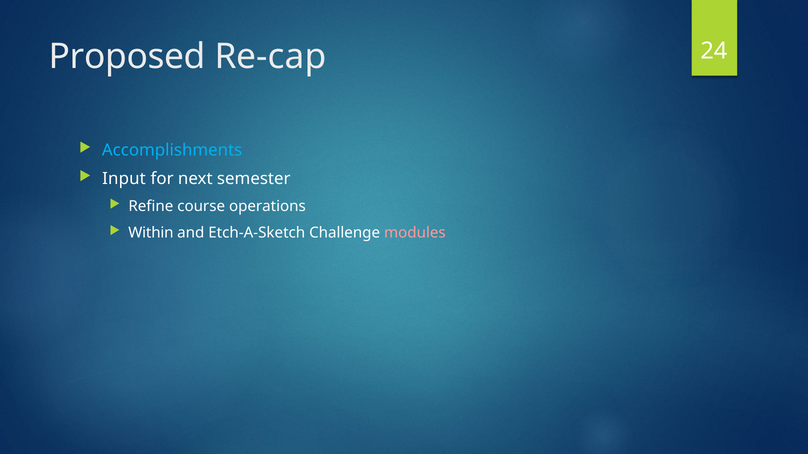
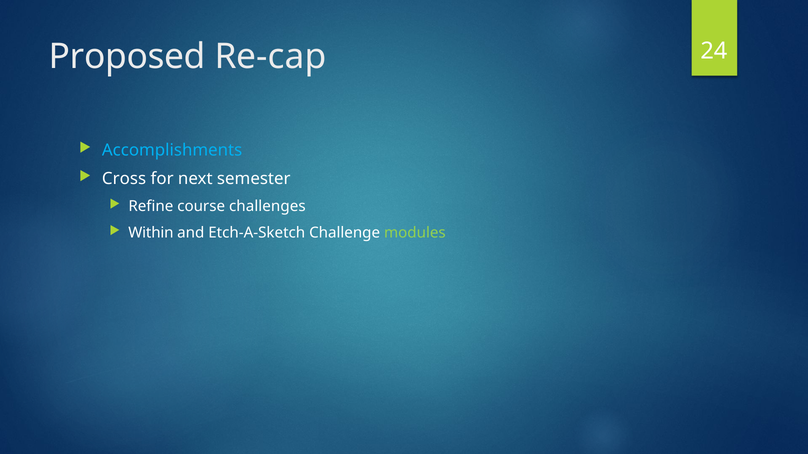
Input: Input -> Cross (124, 179)
operations: operations -> challenges (267, 207)
modules colour: pink -> light green (415, 233)
